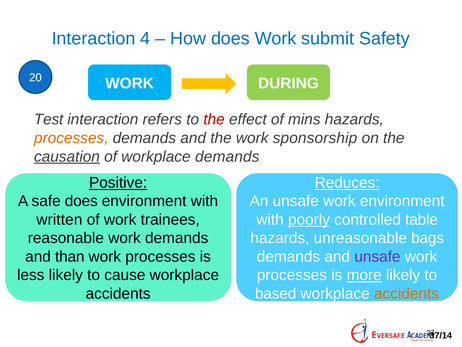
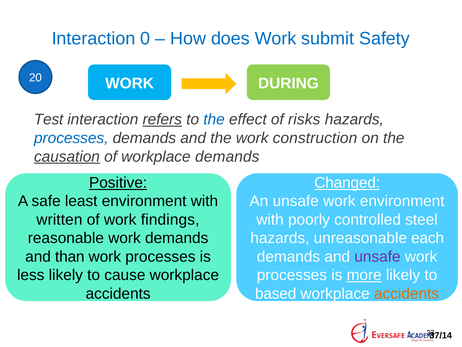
4: 4 -> 0 (145, 38)
refers underline: none -> present (162, 119)
the colour: red -> blue (214, 119)
mins: mins -> risks (304, 119)
processes colour: orange -> blue (71, 138)
sponsorship: sponsorship -> construction (315, 138)
Reduces: Reduces -> Changed (347, 182)
safe does: does -> least (81, 201)
trainees: trainees -> findings (170, 219)
poorly underline: present -> none (309, 219)
table: table -> steel (421, 219)
bags: bags -> each (428, 238)
